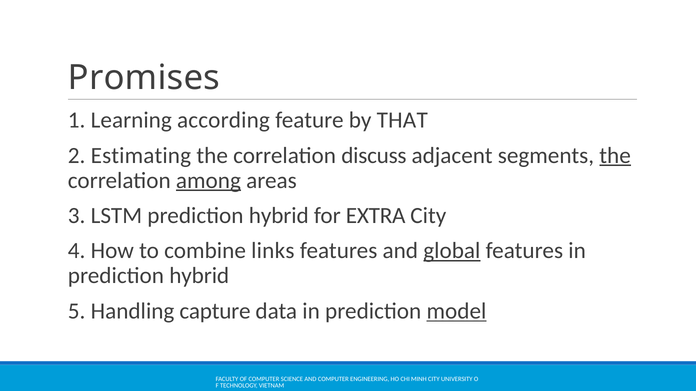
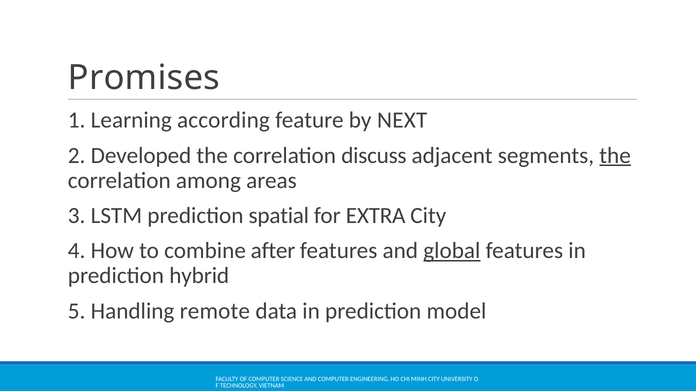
THAT: THAT -> NEXT (402, 120)
Estimating: Estimating -> Developed (141, 156)
among underline: present -> none (208, 181)
LSTM prediction hybrid: hybrid -> spatial (279, 216)
links: links -> after (273, 251)
capture: capture -> remote (215, 311)
model underline: present -> none (456, 311)
